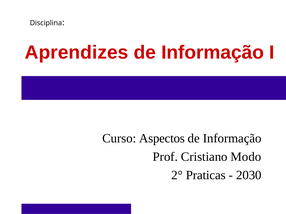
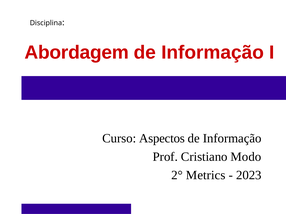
Aprendizes: Aprendizes -> Abordagem (77, 53)
Praticas: Praticas -> Metrics (206, 176)
2030: 2030 -> 2023 (249, 176)
